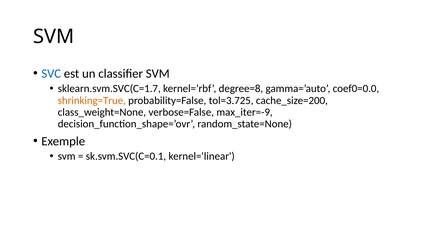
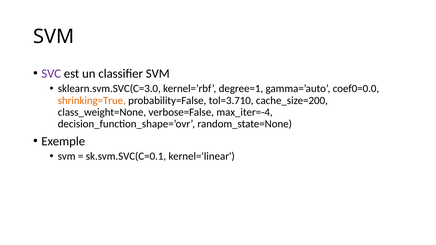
SVC colour: blue -> purple (51, 74)
sklearn.svm.SVC(C=1.7: sklearn.svm.SVC(C=1.7 -> sklearn.svm.SVC(C=3.0 (109, 89)
degree=8: degree=8 -> degree=1 (241, 89)
tol=3.725: tol=3.725 -> tol=3.710 (231, 101)
max_iter=-9: max_iter=-9 -> max_iter=-4 (245, 112)
